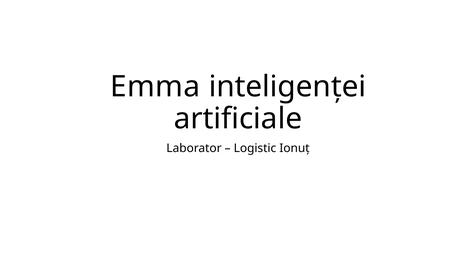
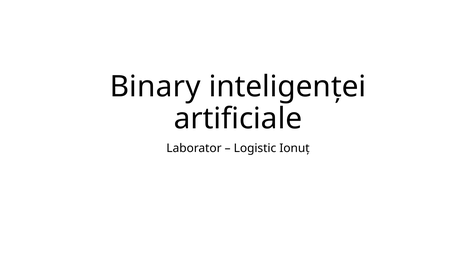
Emma: Emma -> Binary (155, 87)
